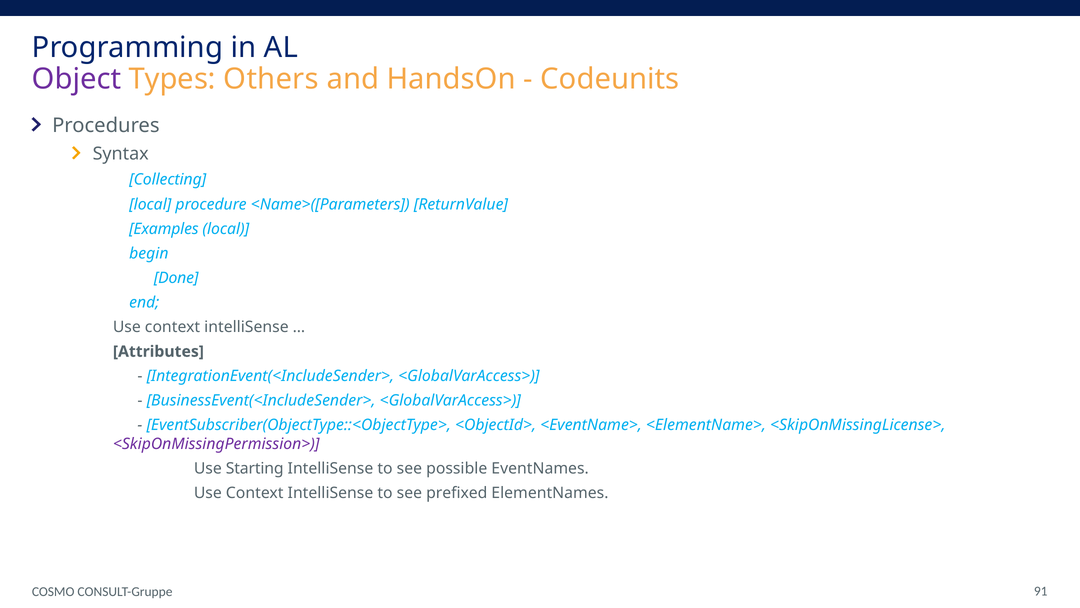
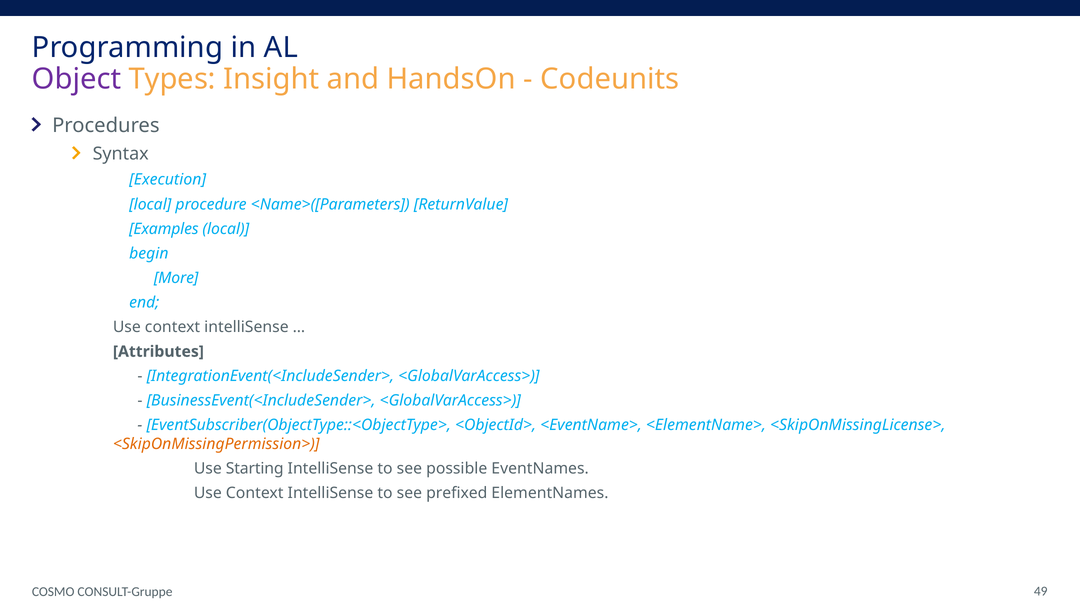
Others: Others -> Insight (271, 79)
Collecting: Collecting -> Execution (168, 180)
Done: Done -> More (176, 278)
<SkipOnMissingPermission> colour: purple -> orange (216, 444)
91: 91 -> 49 (1041, 591)
